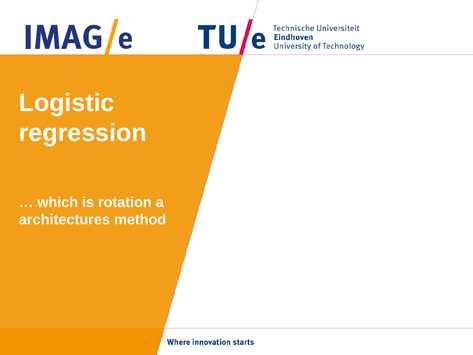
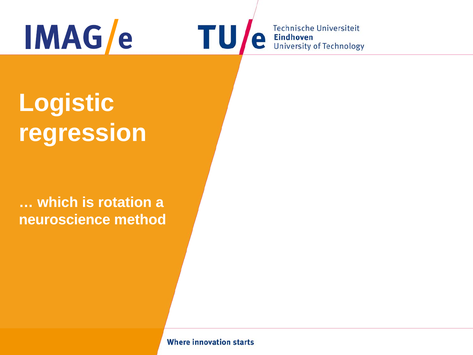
architectures: architectures -> neuroscience (65, 220)
